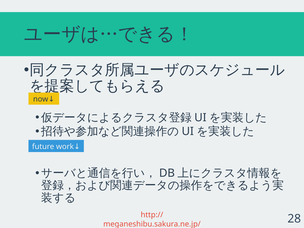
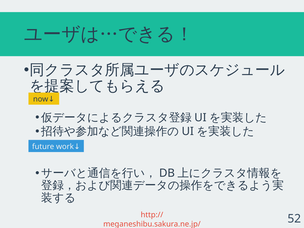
28: 28 -> 52 (294, 219)
